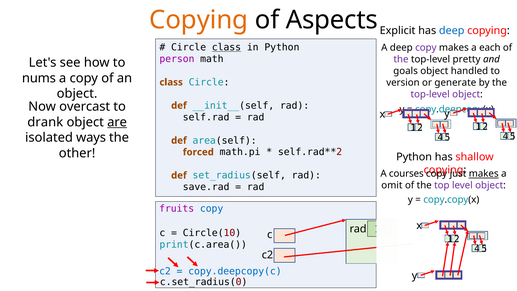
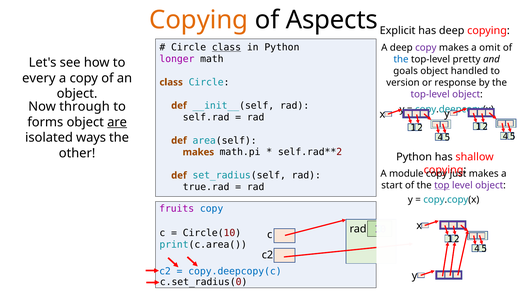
deep colour: blue -> black (452, 31)
each: each -> omit (490, 48)
person: person -> longer (177, 59)
the colour: purple -> blue (401, 59)
nums: nums -> every (39, 78)
generate: generate -> response (455, 83)
overcast: overcast -> through (85, 107)
drank: drank -> forms (45, 122)
forced: forced -> makes (198, 152)
courses: courses -> module (406, 174)
makes underline: present -> none (484, 174)
omit: omit -> start (392, 185)
top underline: none -> present (442, 185)
save.rad: save.rad -> true.rad (206, 187)
